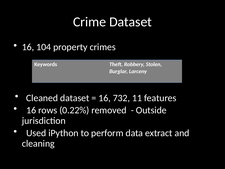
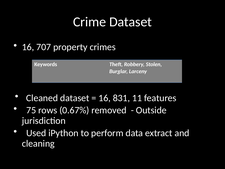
104: 104 -> 707 (44, 47)
732: 732 -> 831 (121, 98)
16: 16 -> 75 (31, 110)
0.22%: 0.22% -> 0.67% (74, 110)
